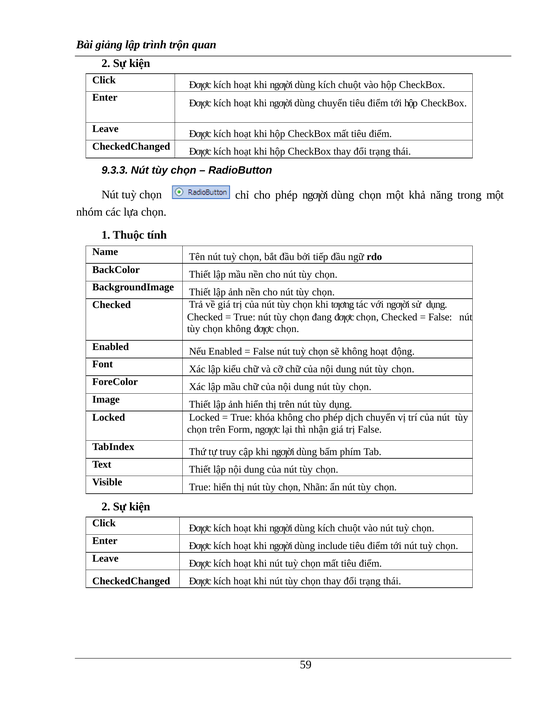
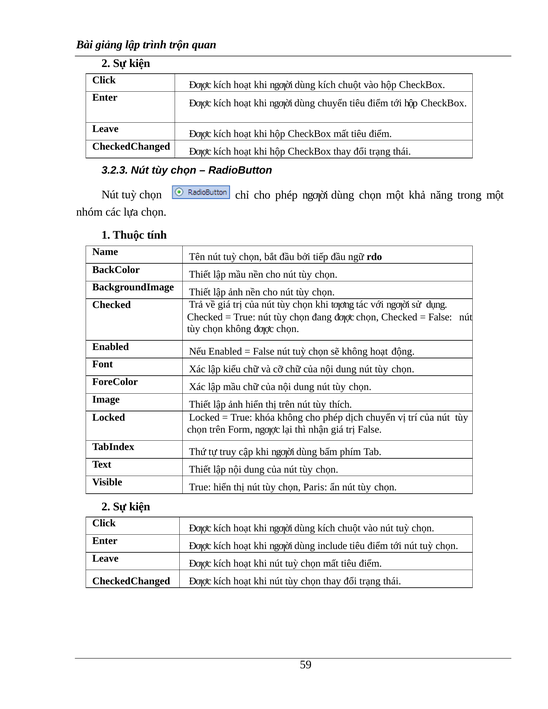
9.3.3: 9.3.3 -> 3.2.3 (115, 170)
tùy dụng: dụng -> thích (341, 404)
Nhãn: Nhãn -> Paris (315, 487)
